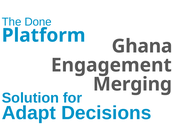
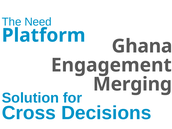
Done: Done -> Need (38, 22)
Adapt: Adapt -> Cross (29, 113)
